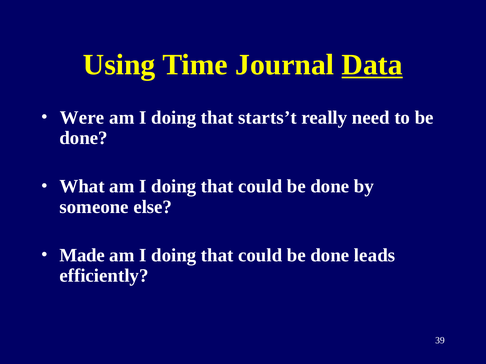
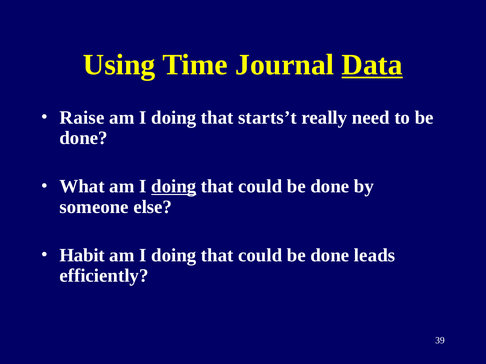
Were: Were -> Raise (82, 118)
doing underline: none -> present (174, 187)
Made: Made -> Habit (82, 255)
